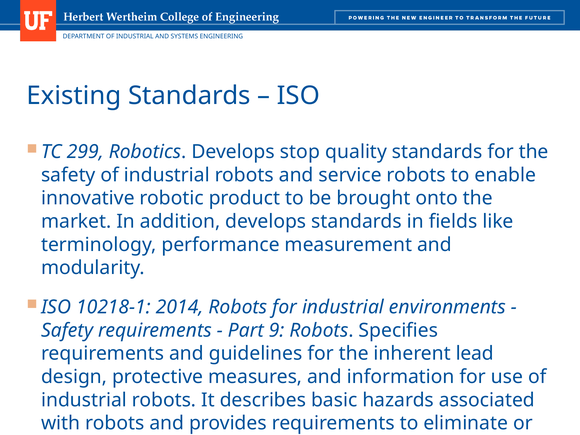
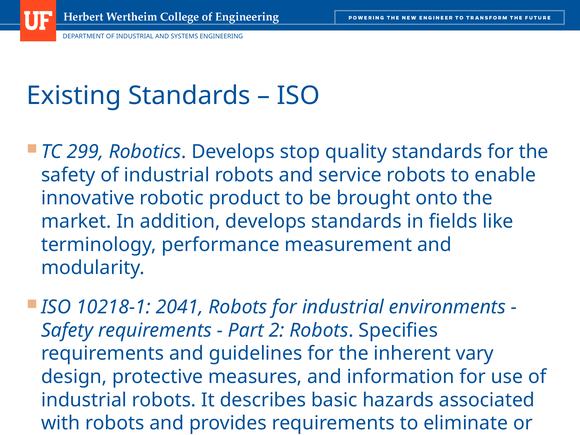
2014: 2014 -> 2041 (180, 307)
9: 9 -> 2 (277, 330)
lead: lead -> vary (475, 354)
